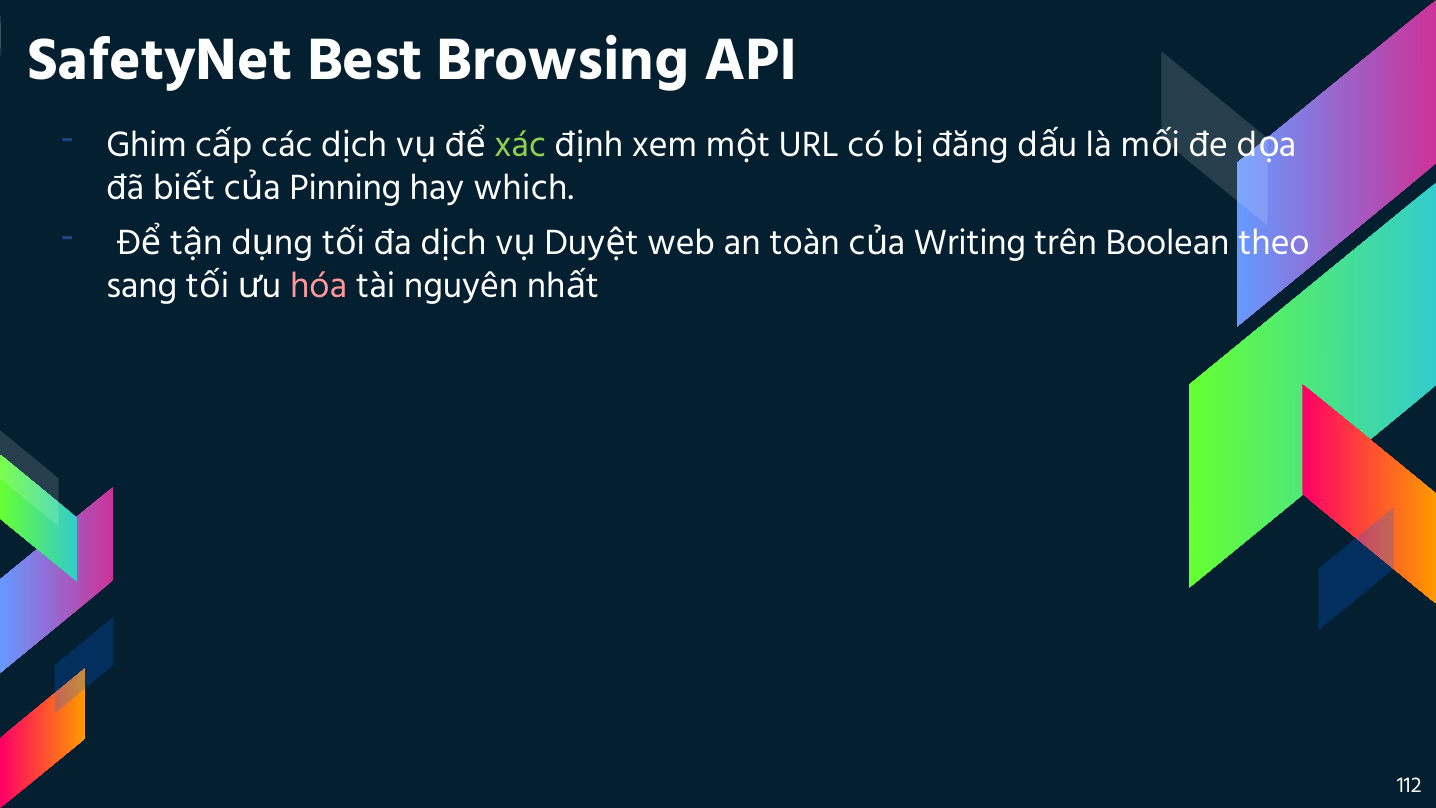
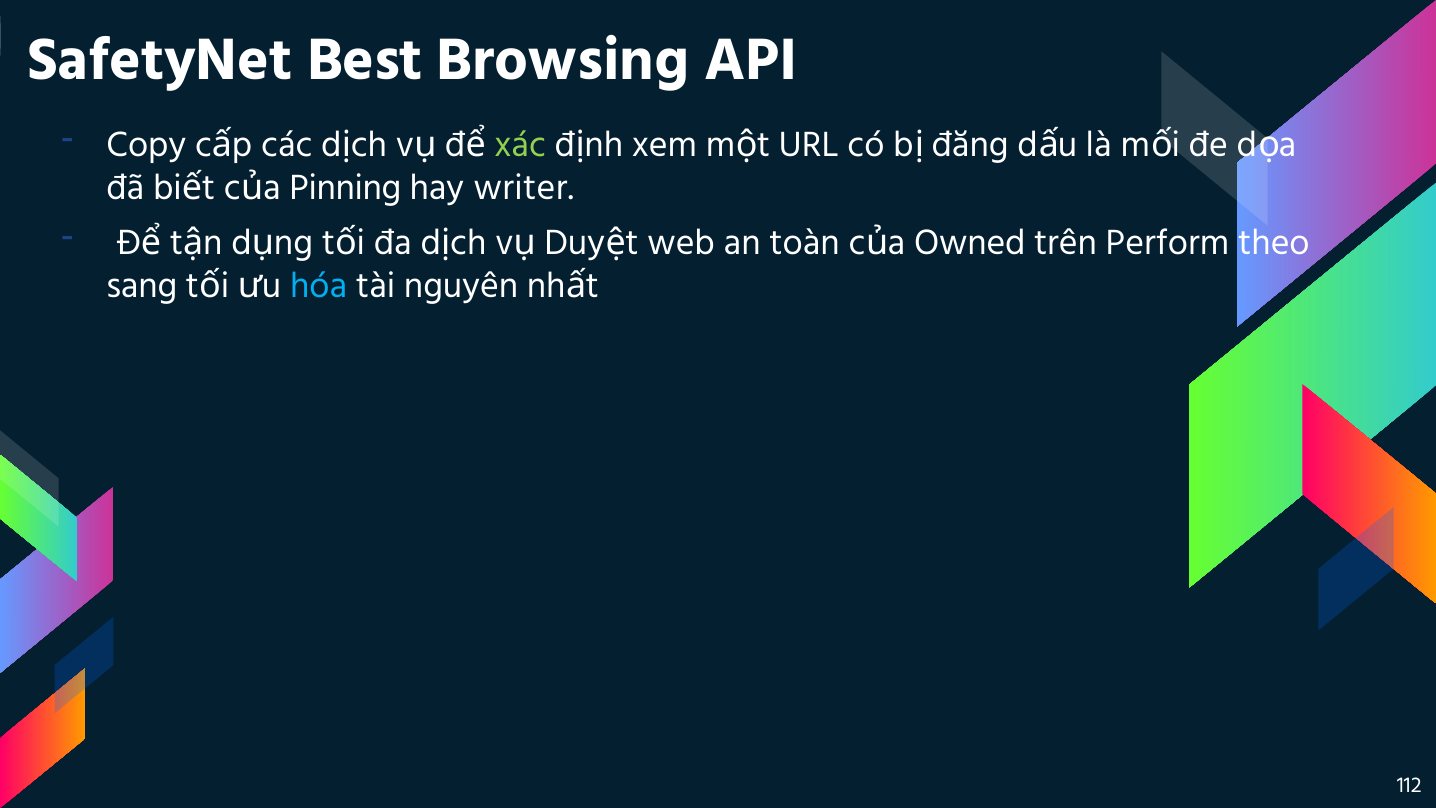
Ghim: Ghim -> Copy (146, 144)
which: which -> writer (524, 187)
Writing: Writing -> Owned (970, 242)
Boolean: Boolean -> Perform (1168, 242)
hóa colour: pink -> light blue (319, 285)
